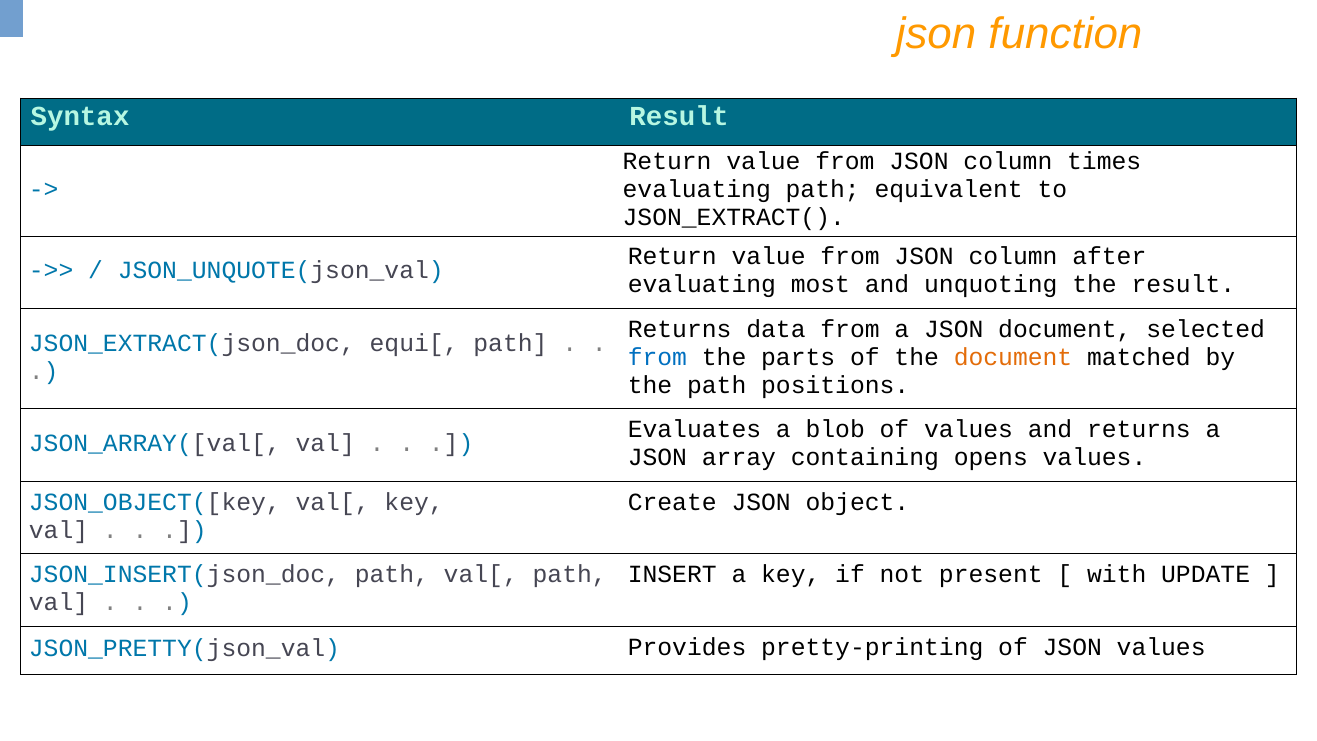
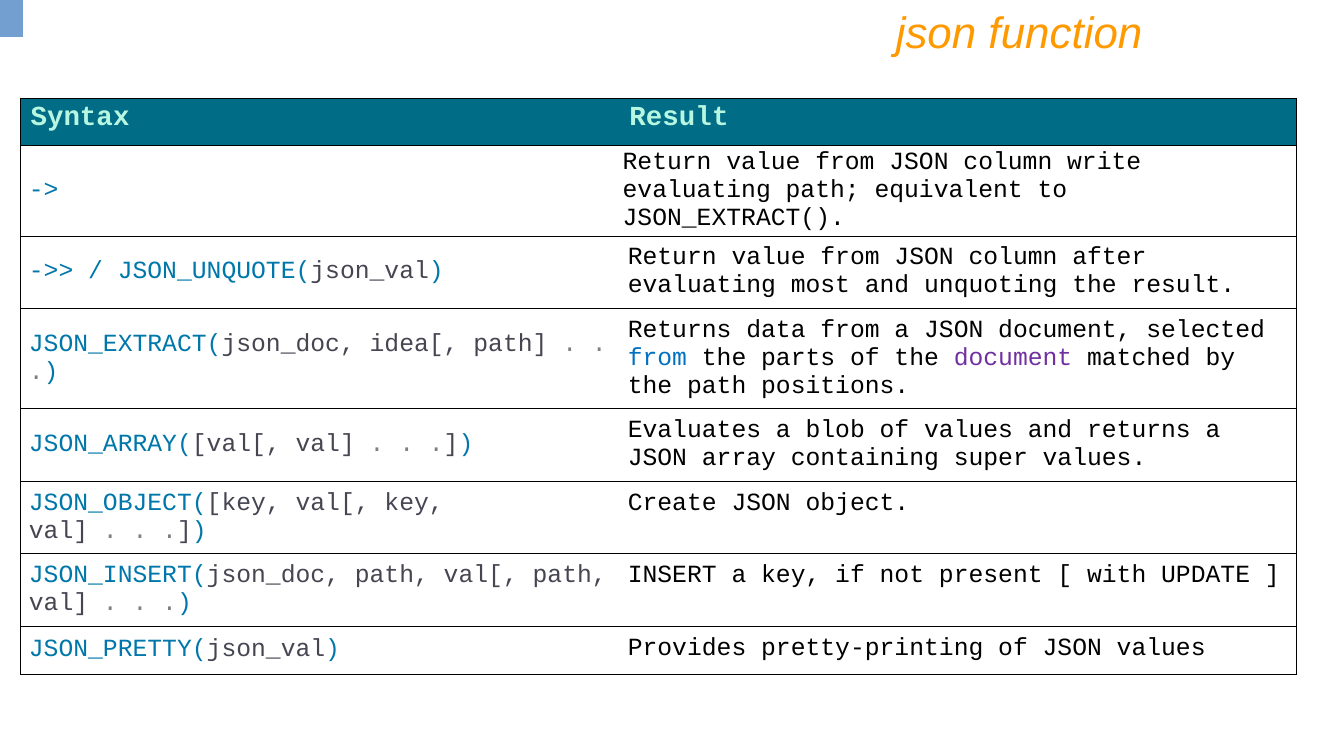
times: times -> write (1104, 161)
equi[: equi[ -> idea[ (414, 343)
document colour: orange -> purple (1013, 357)
opens: opens -> super (991, 457)
